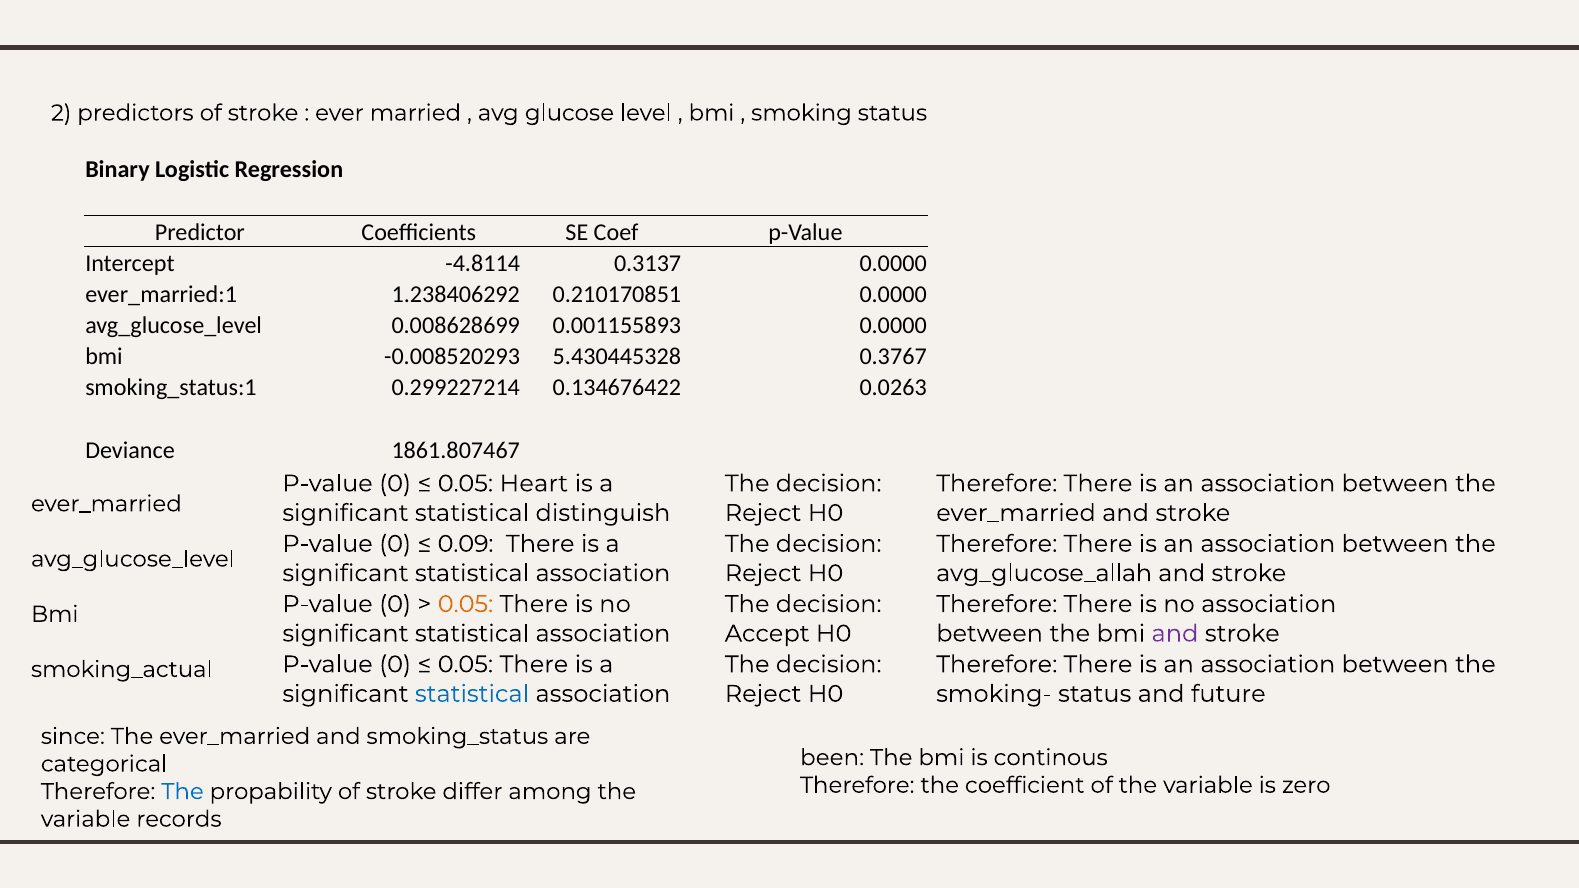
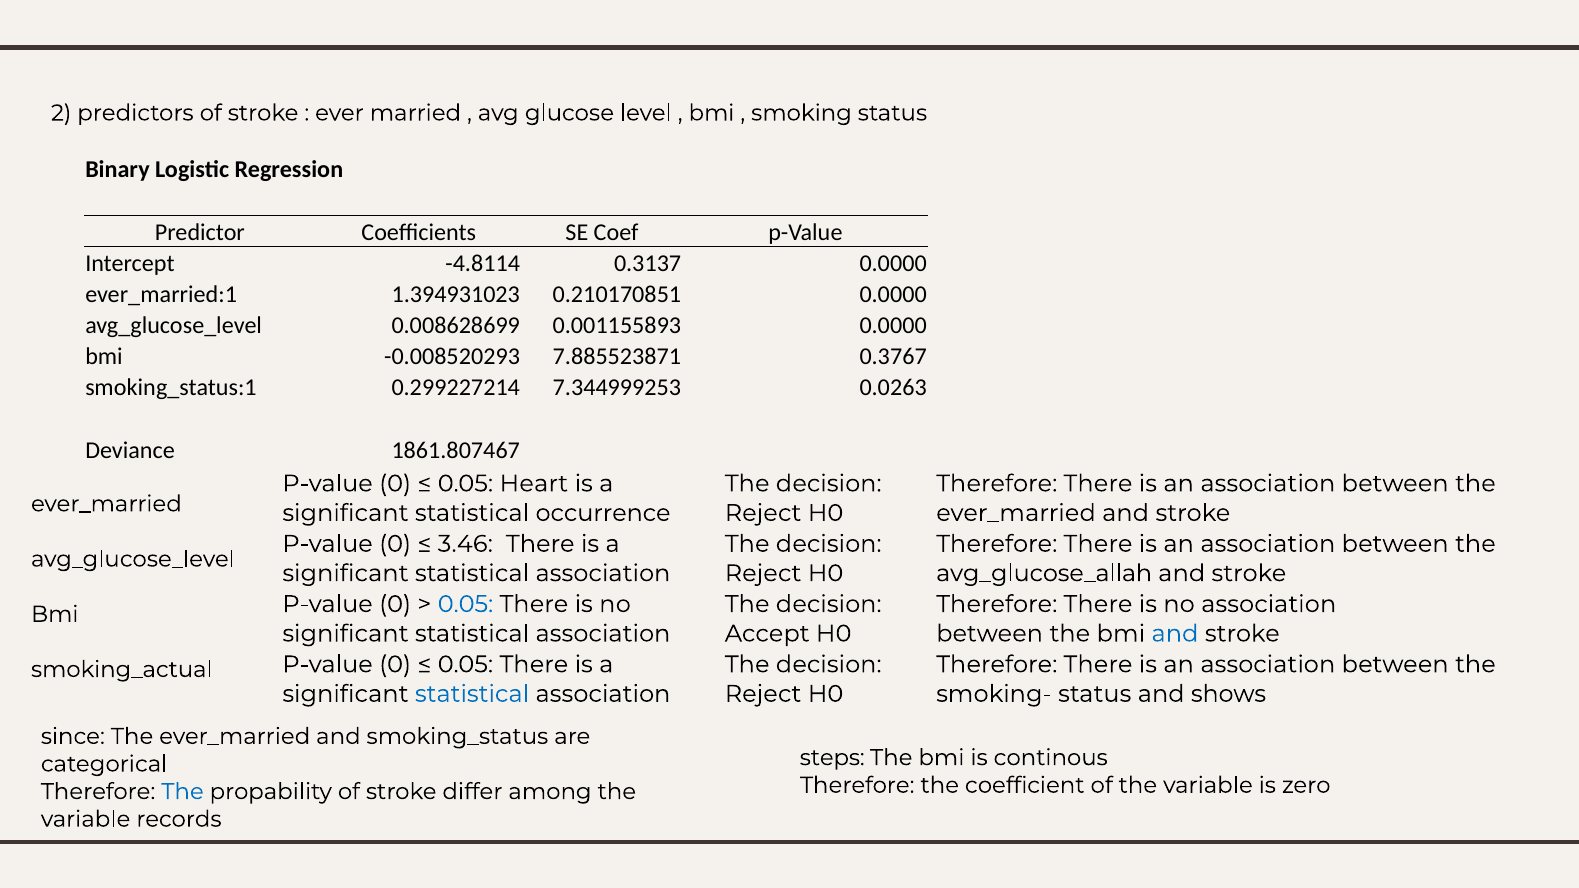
1.238406292: 1.238406292 -> 1.394931023 (456, 294)
5.430445328: 5.430445328 -> 7.885523871 (617, 357)
0.134676422: 0.134676422 -> 7.344999253 (617, 388)
distinguish: distinguish -> occurrence (603, 513)
0.09: 0.09 -> 3.46 (465, 544)
0.05 colour: orange -> blue (465, 604)
and colour: purple -> blue (1175, 634)
future: future -> shows (1228, 694)
been: been -> steps (832, 758)
